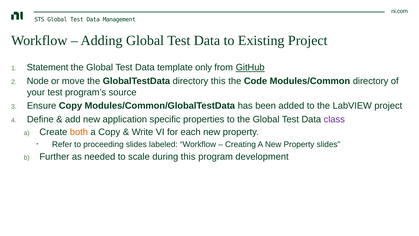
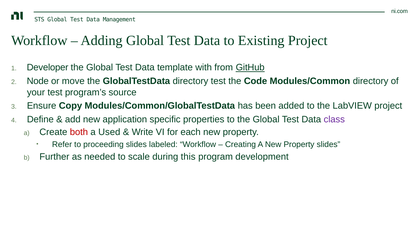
Statement: Statement -> Developer (48, 68)
only: only -> with (204, 68)
directory this: this -> test (218, 81)
both colour: orange -> red (79, 132)
a Copy: Copy -> Used (109, 132)
